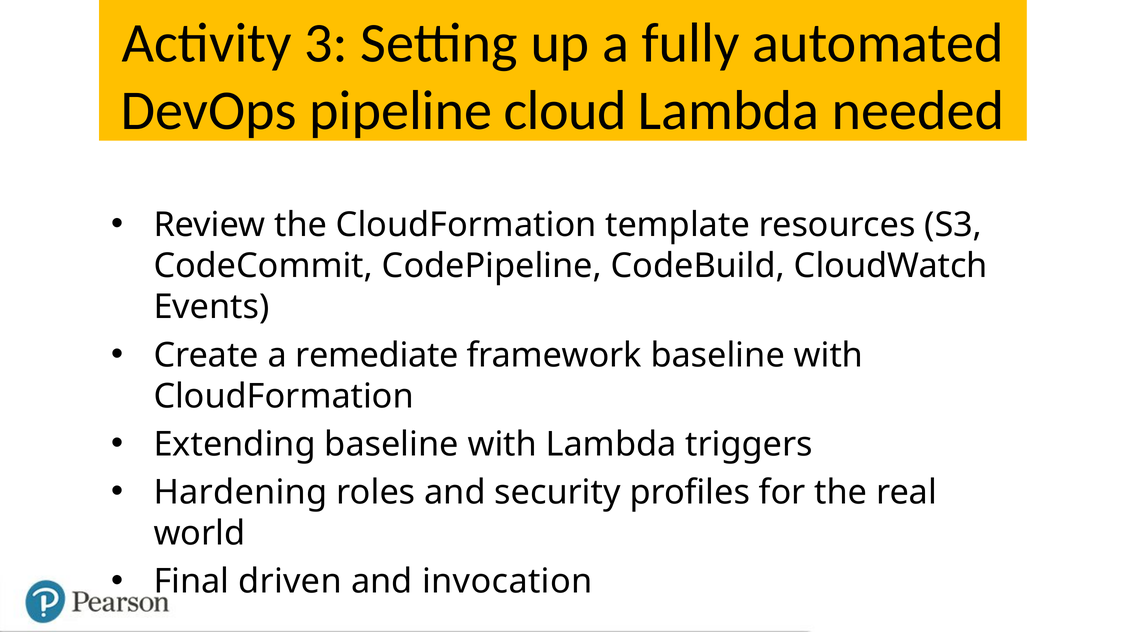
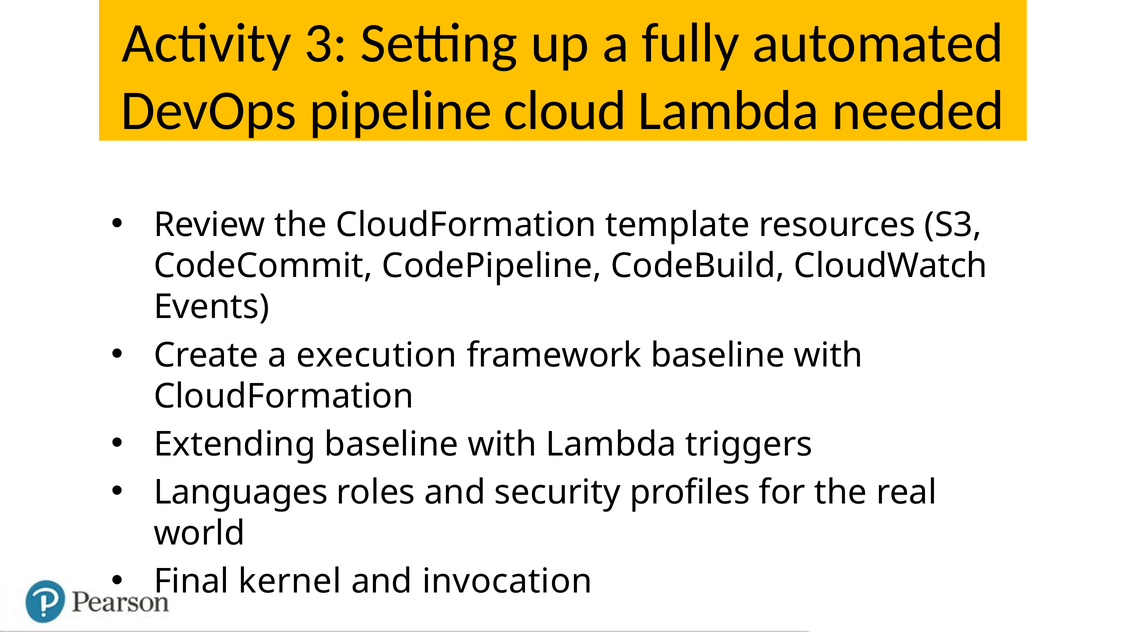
remediate: remediate -> execution (377, 355)
Hardening: Hardening -> Languages (241, 493)
driven: driven -> kernel (290, 582)
